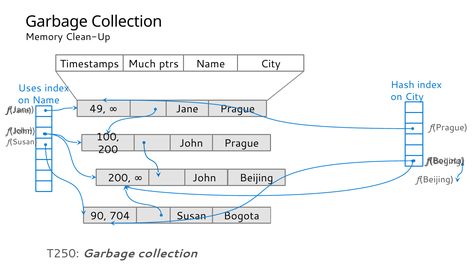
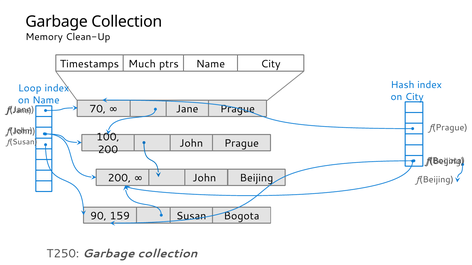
Uses: Uses -> Loop (30, 88)
49: 49 -> 70 (98, 109)
704: 704 -> 159 (120, 216)
